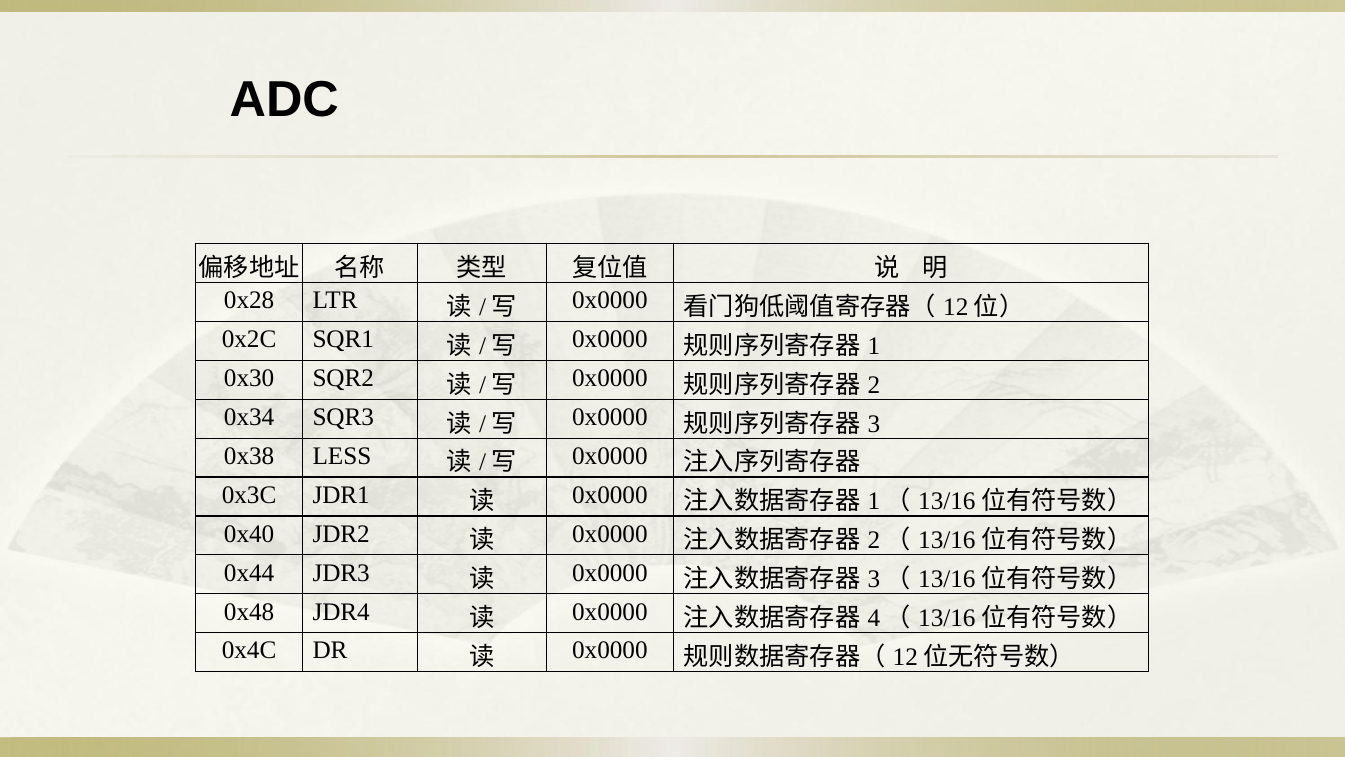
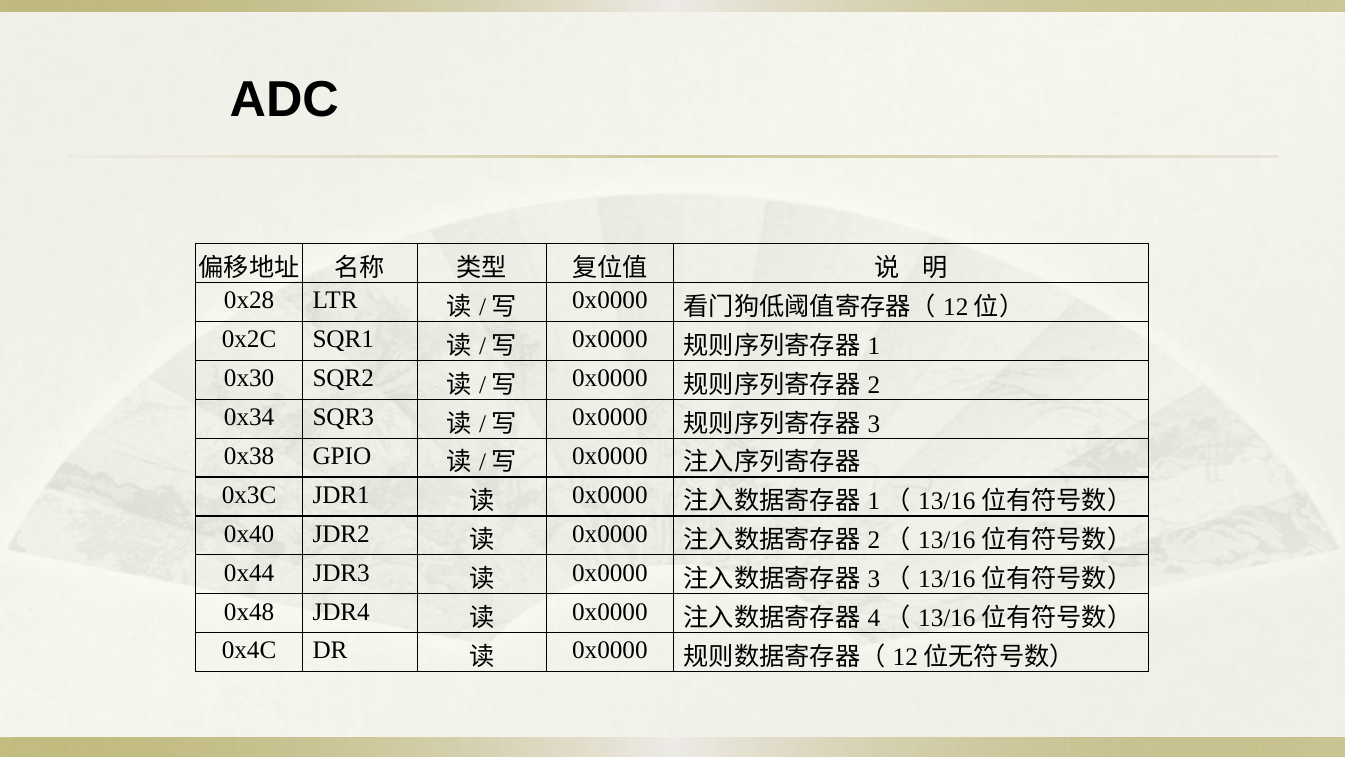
LESS: LESS -> GPIO (342, 456)
